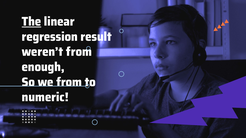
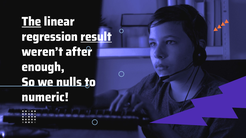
result underline: none -> present (96, 37)
weren’t from: from -> after (79, 52)
we from: from -> nulls (69, 82)
